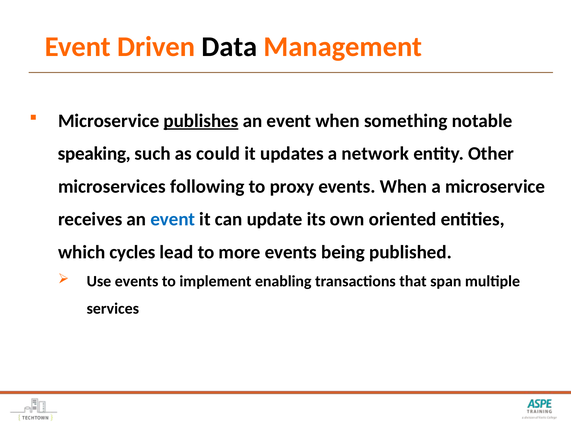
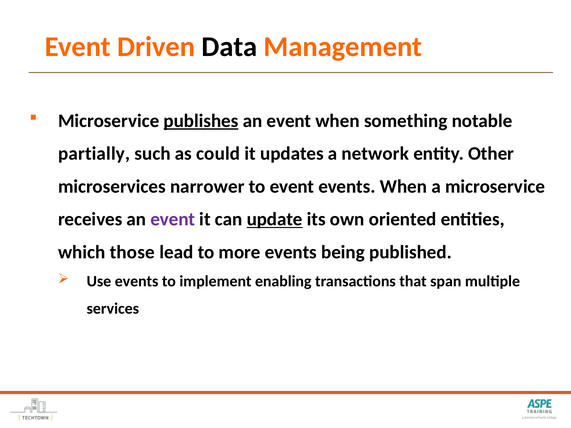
speaking: speaking -> partially (94, 154)
following: following -> narrower (207, 187)
to proxy: proxy -> event (292, 187)
event colour: blue -> purple (173, 219)
update underline: none -> present (275, 219)
cycles: cycles -> those (132, 252)
